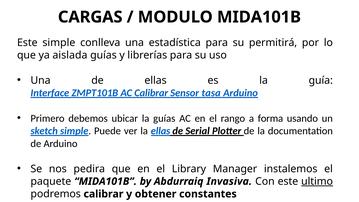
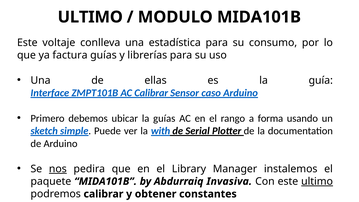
CARGAS: CARGAS -> ULTIMO (90, 17)
Este simple: simple -> voltaje (59, 43)
permitirá: permitirá -> consumo (273, 43)
aislada: aislada -> factura (70, 55)
tasa: tasa -> caso (211, 93)
la ellas: ellas -> with (161, 131)
nos underline: none -> present (58, 169)
